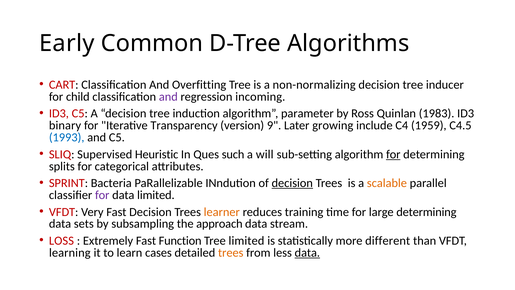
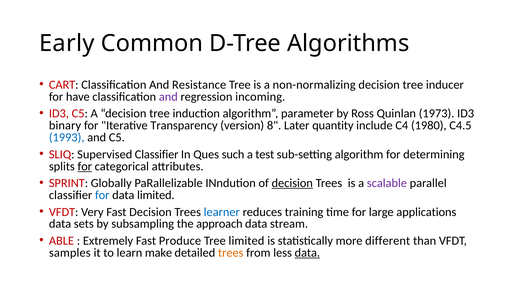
Overfitting: Overfitting -> Resistance (199, 85)
child: child -> have (78, 97)
1983: 1983 -> 1973 (437, 113)
9: 9 -> 8 (274, 125)
growing: growing -> quantity (333, 125)
1959: 1959 -> 1980 (429, 125)
Supervised Heuristic: Heuristic -> Classifier (157, 154)
will: will -> test (265, 154)
for underline: present -> none (393, 154)
for underline: none -> present (85, 166)
Bacteria: Bacteria -> Globally (111, 183)
scalable colour: orange -> purple (387, 183)
for colour: purple -> blue (102, 195)
learner colour: orange -> blue (222, 212)
large determining: determining -> applications (426, 212)
LOSS: LOSS -> ABLE (61, 240)
Function: Function -> Produce (180, 240)
learning: learning -> samples (70, 252)
cases: cases -> make (158, 252)
